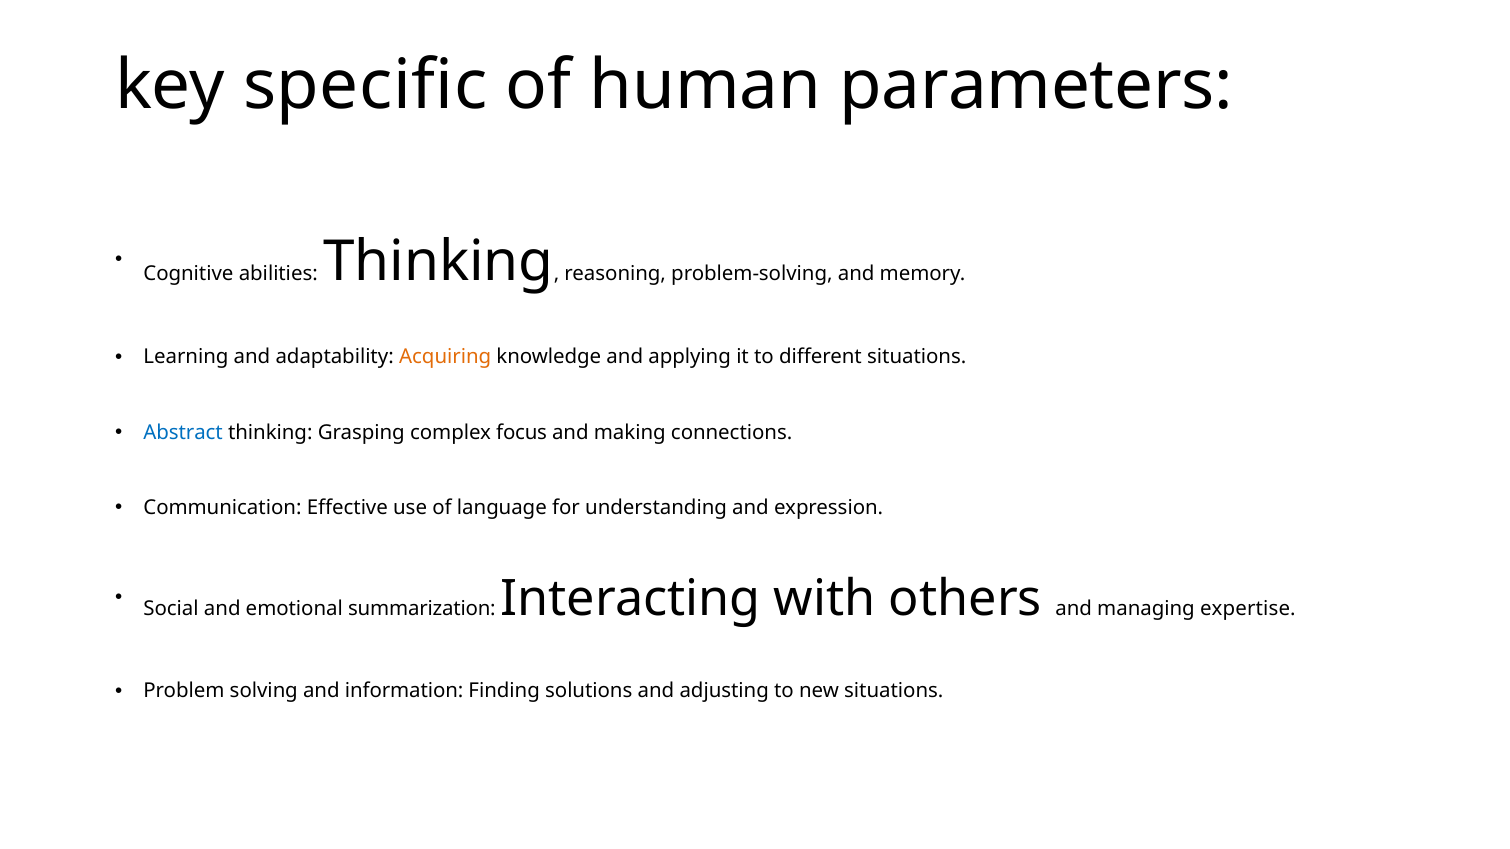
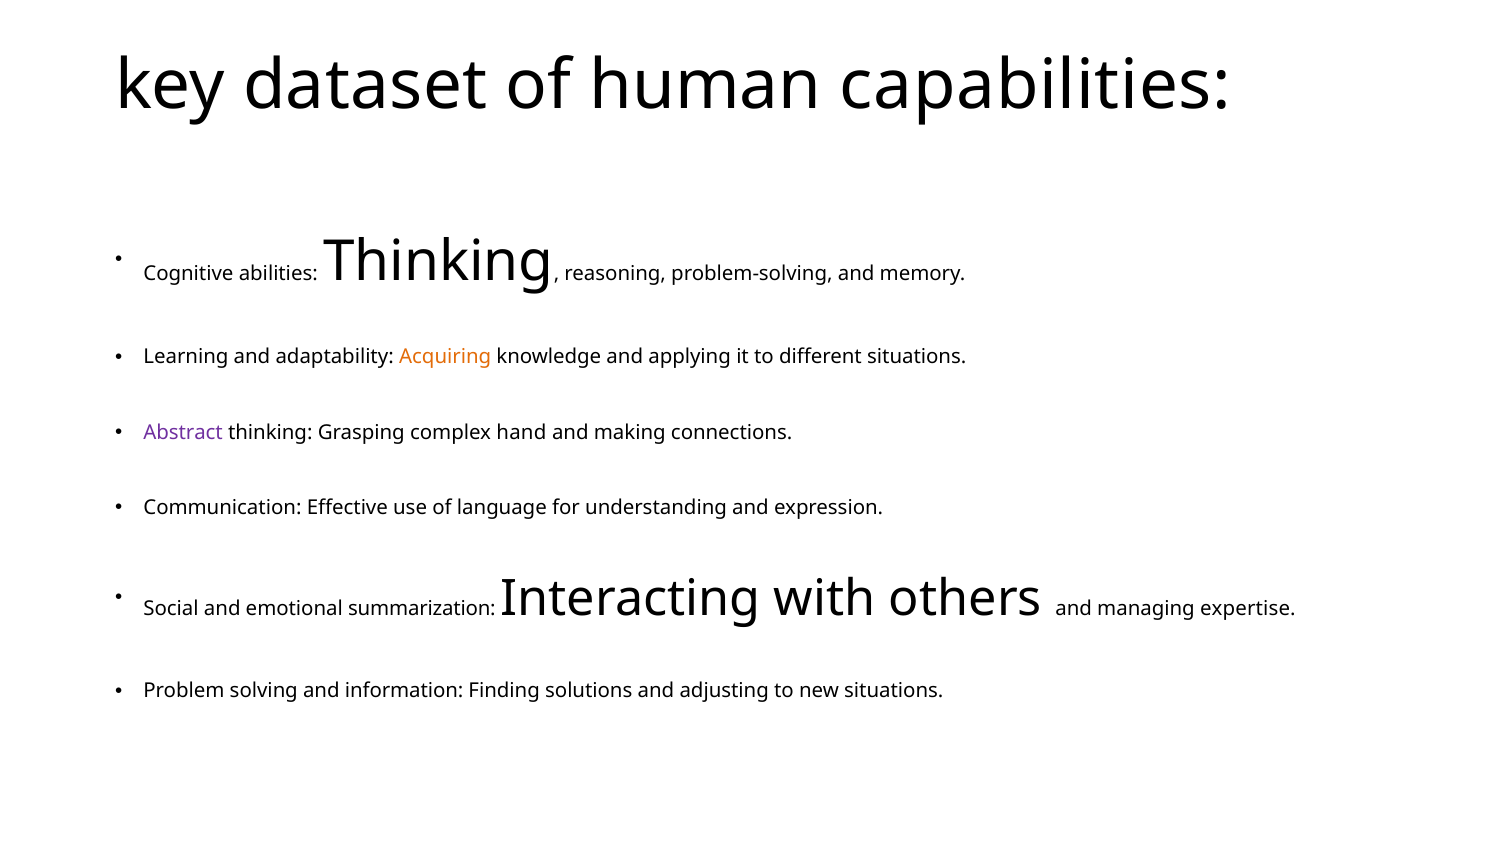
specific: specific -> dataset (365, 85)
parameters: parameters -> capabilities (1036, 85)
Abstract colour: blue -> purple (183, 433)
focus: focus -> hand (521, 433)
